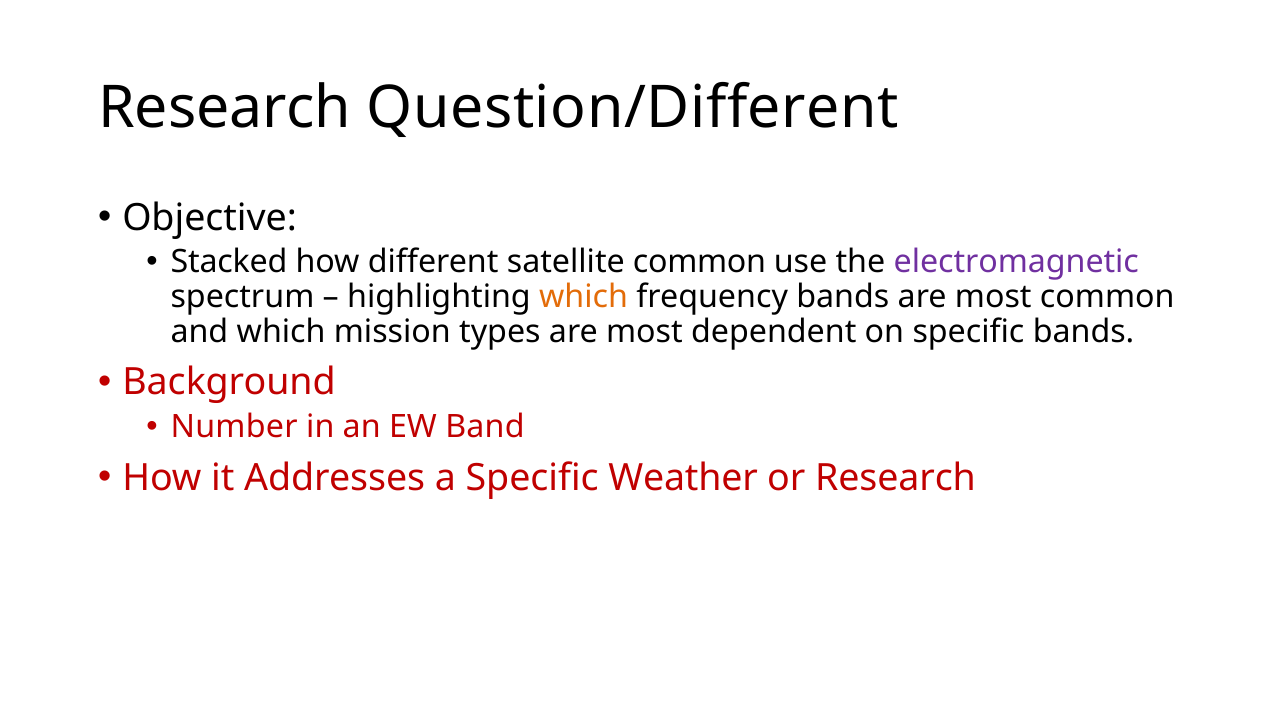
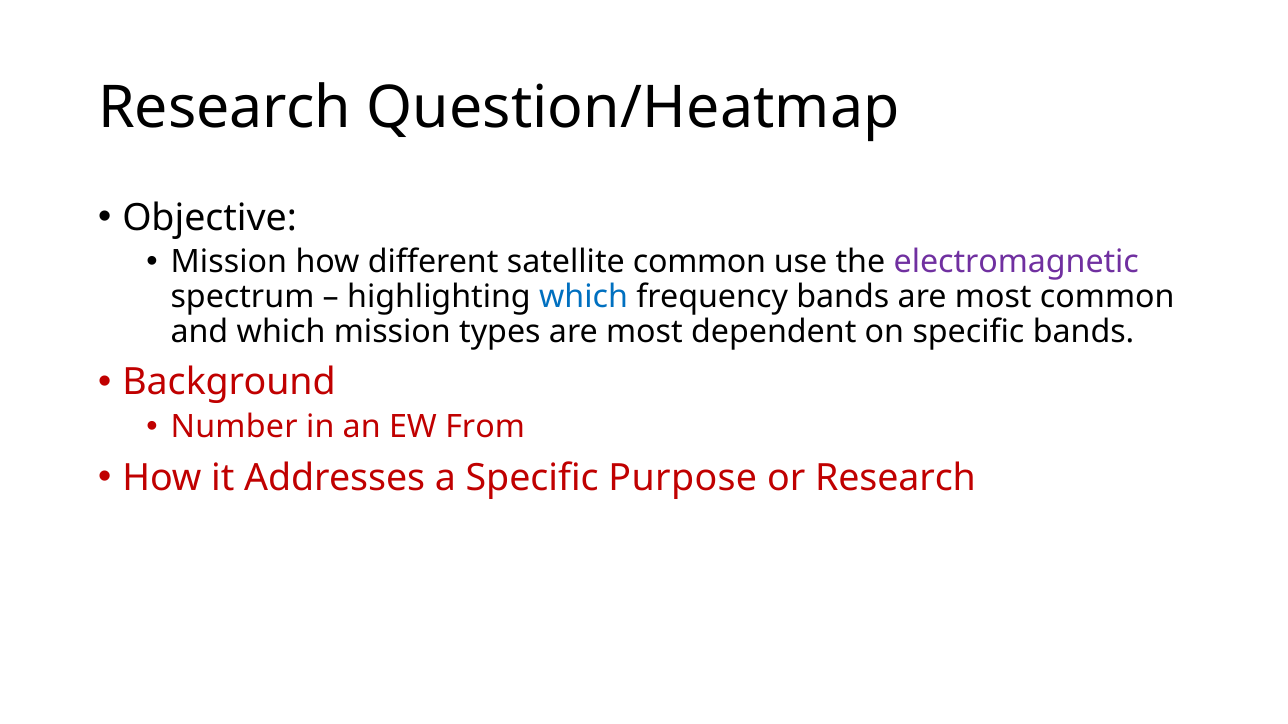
Question/Different: Question/Different -> Question/Heatmap (633, 108)
Stacked: Stacked -> Mission (229, 262)
which colour: orange -> blue (584, 297)
Band: Band -> From (485, 427)
Weather: Weather -> Purpose (683, 478)
